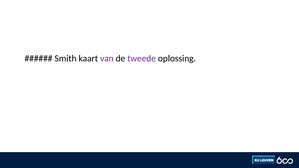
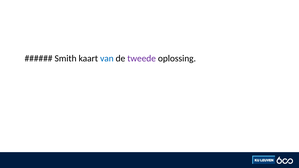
van colour: purple -> blue (107, 58)
